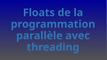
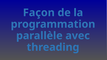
Floats: Floats -> Façon (39, 13)
